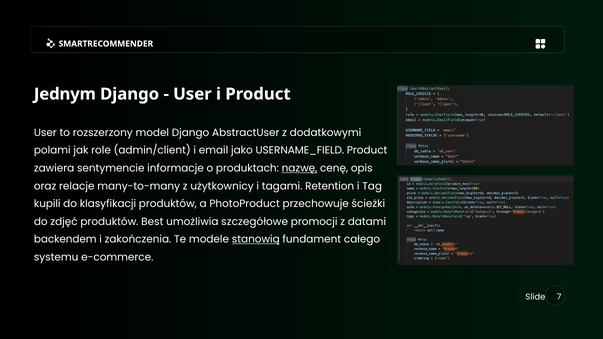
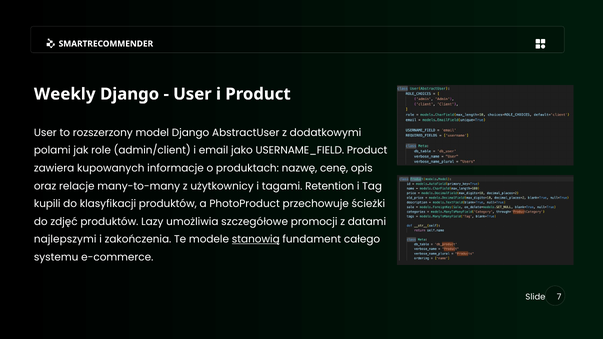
Jednym: Jednym -> Weekly (65, 94)
sentymencie: sentymencie -> kupowanych (111, 168)
nazwę underline: present -> none (299, 168)
Best: Best -> Lazy (152, 222)
backendem: backendem -> najlepszymi (65, 240)
